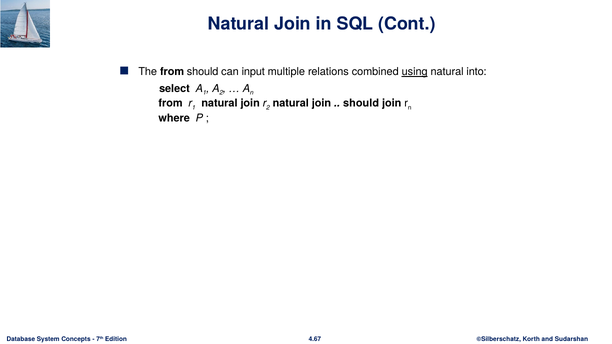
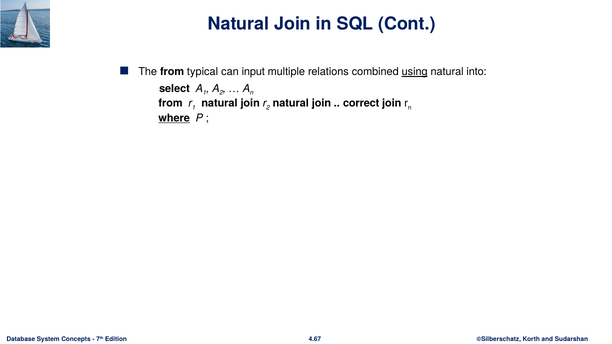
from should: should -> typical (203, 72)
should: should -> correct (361, 103)
where underline: none -> present (174, 118)
